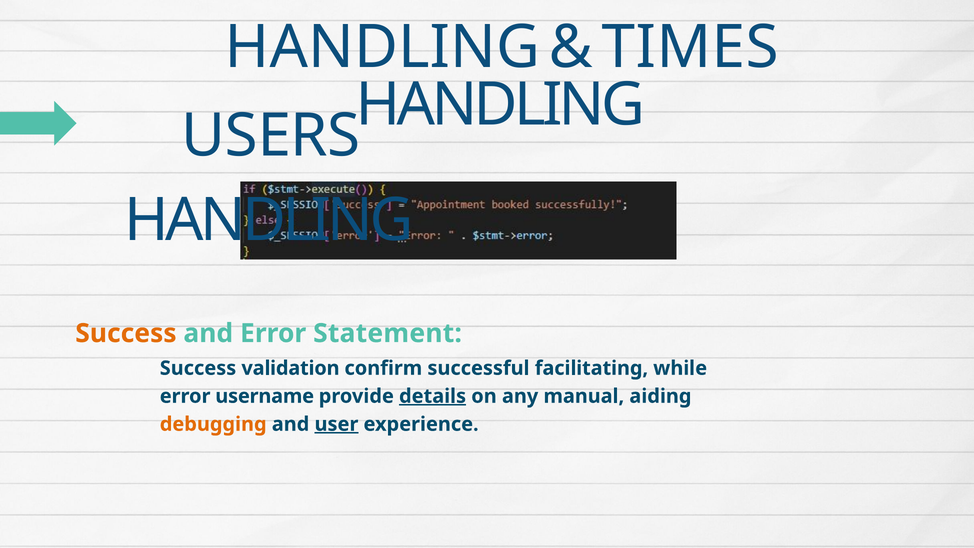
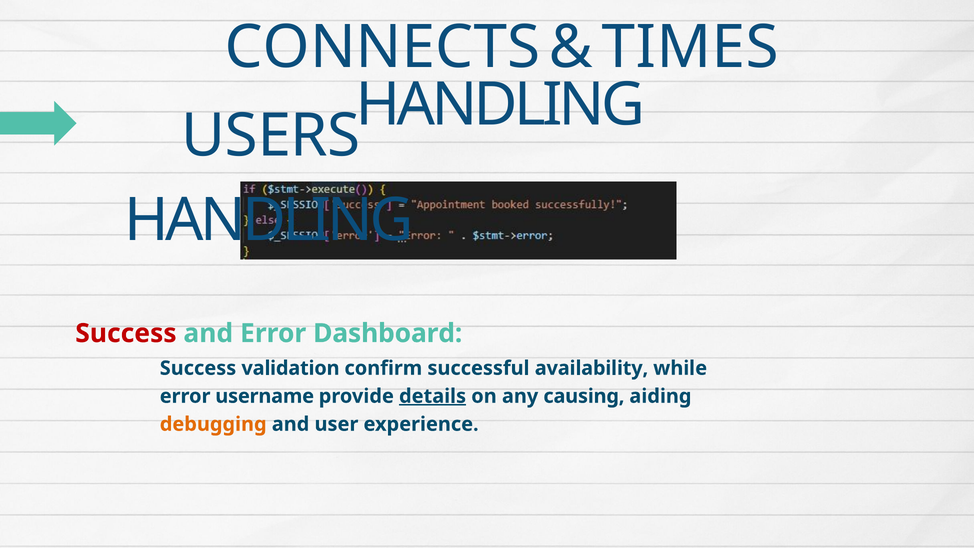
HANDLING: HANDLING -> CONNECTS (383, 47)
Success colour: orange -> red (126, 333)
Statement: Statement -> Dashboard (388, 333)
facilitating: facilitating -> availability (591, 368)
manual: manual -> causing (584, 396)
user underline: present -> none (336, 424)
